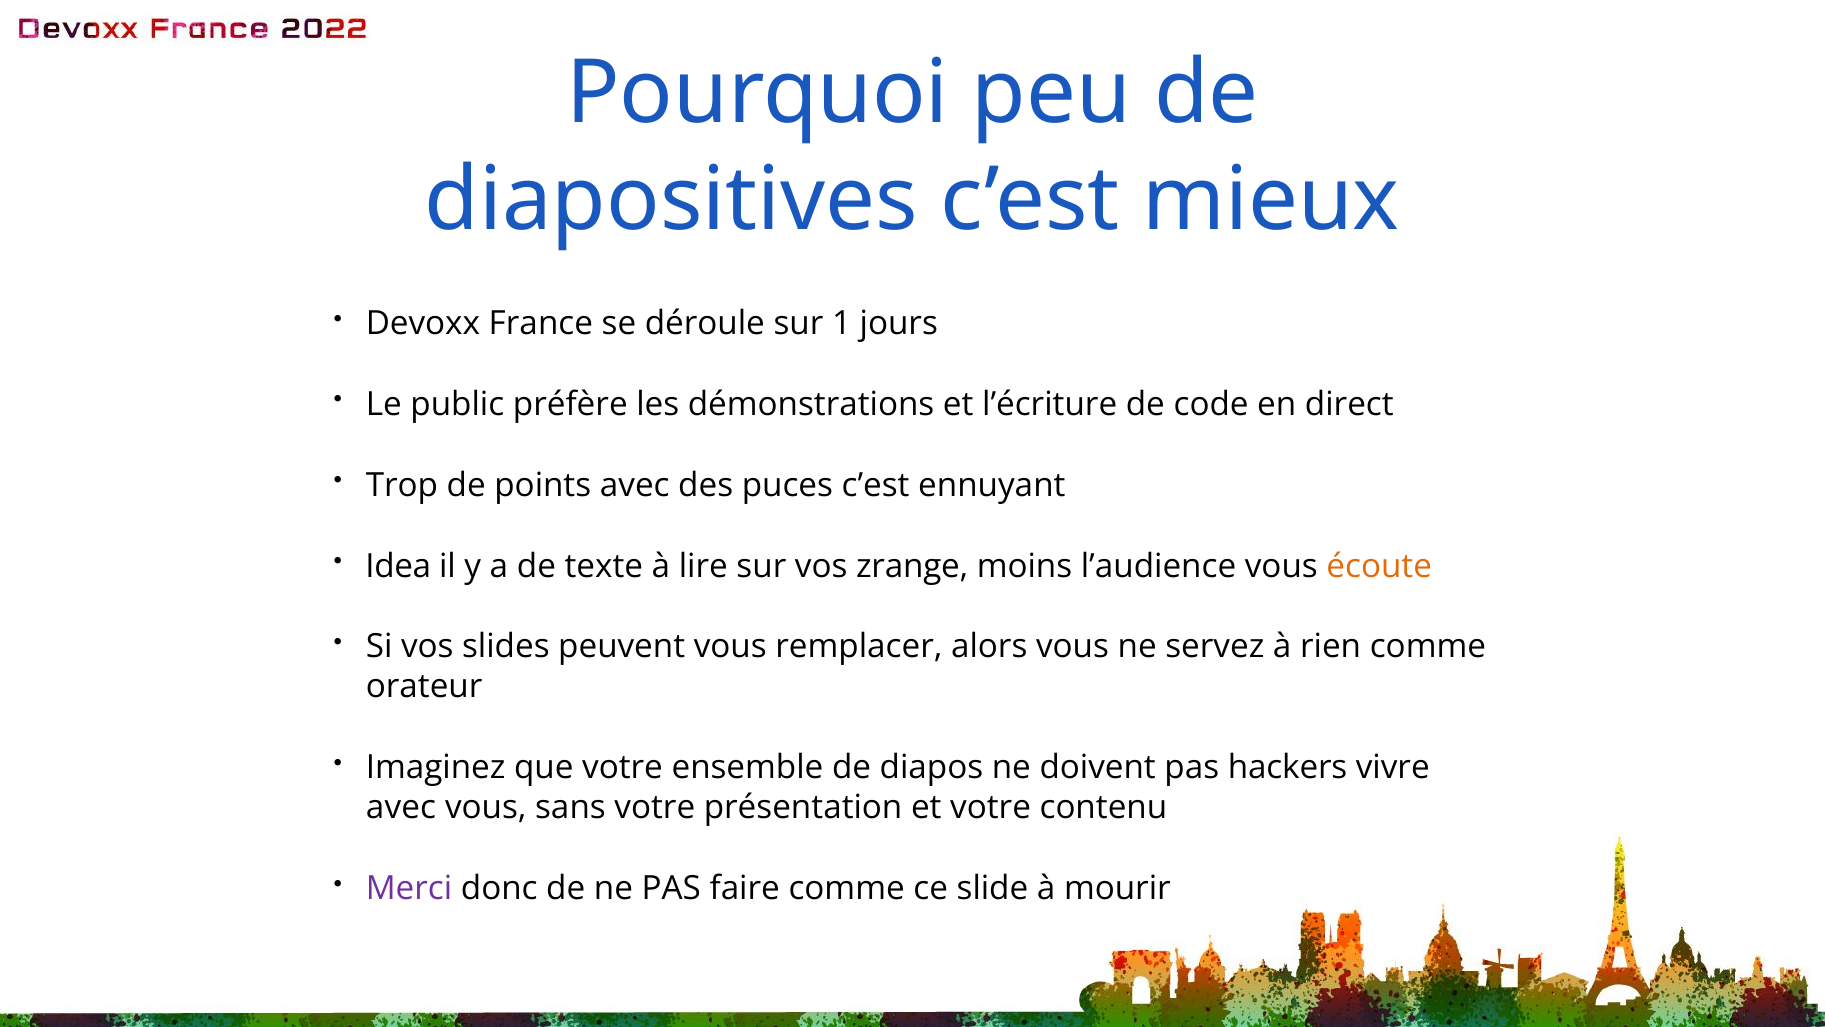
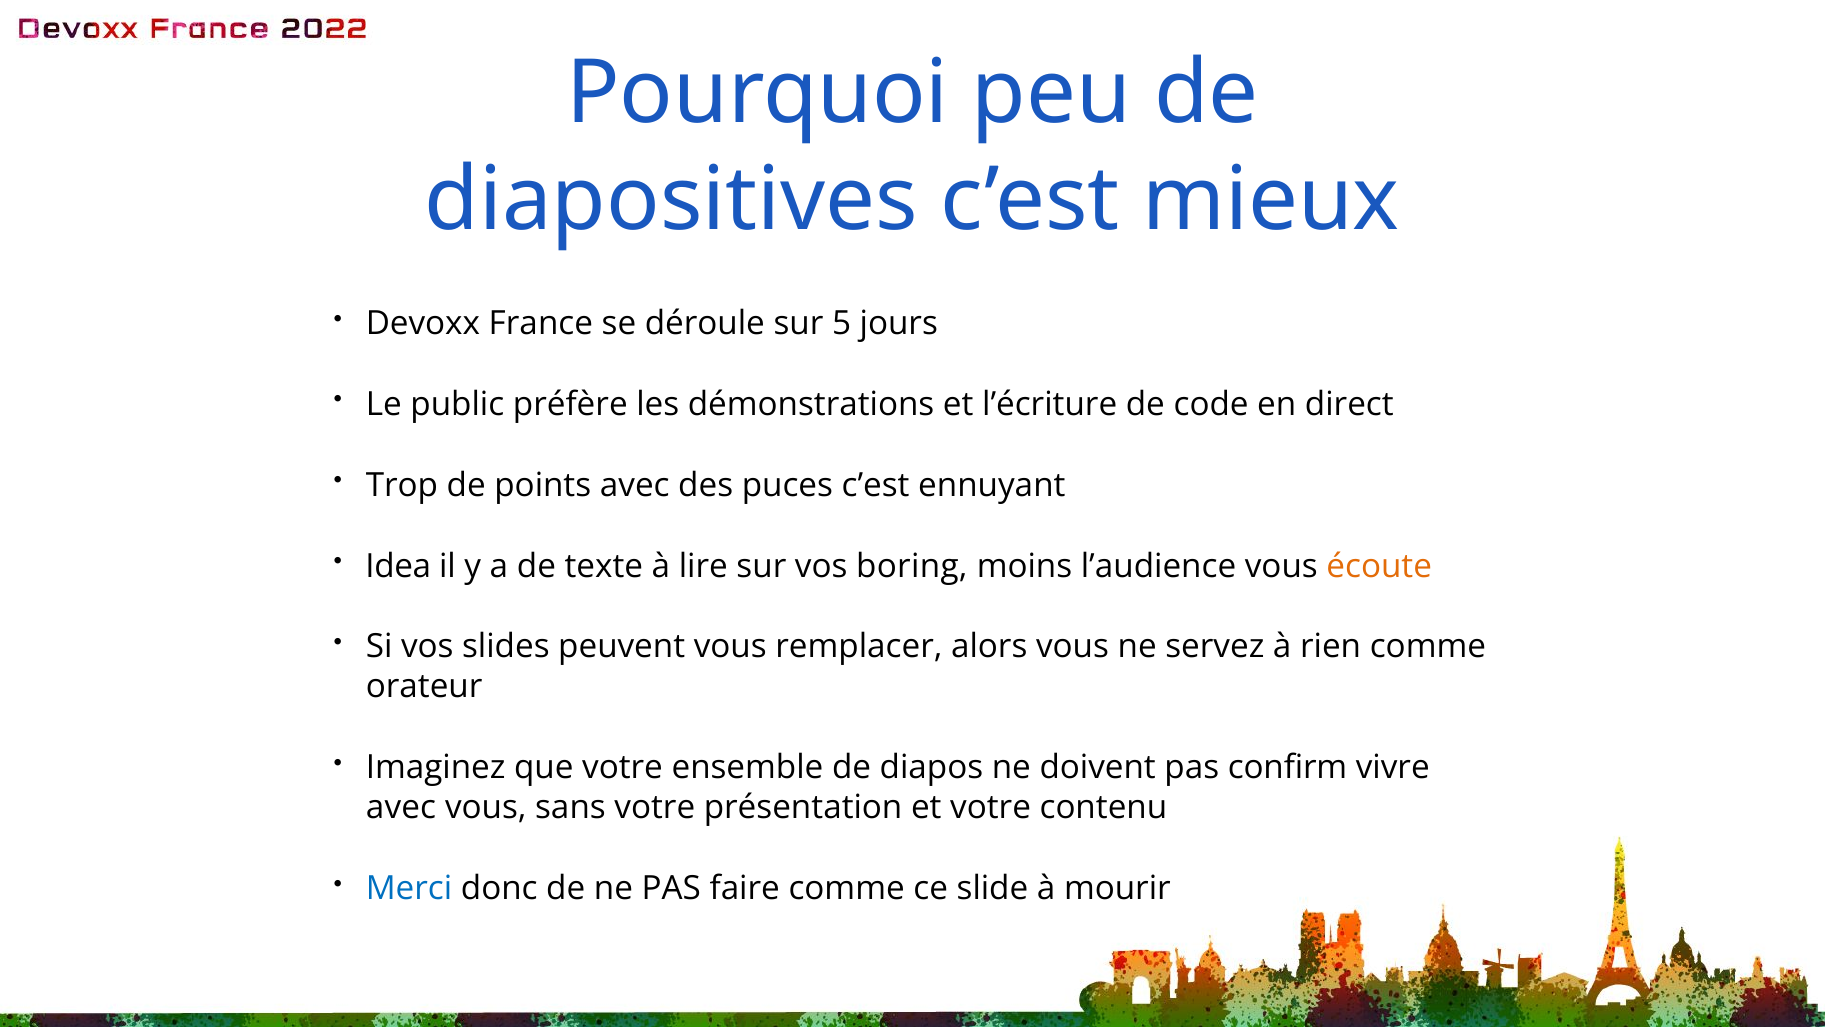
1: 1 -> 5 (842, 323)
zrange: zrange -> boring (912, 566)
hackers: hackers -> confirm (1288, 767)
Merci colour: purple -> blue (409, 888)
